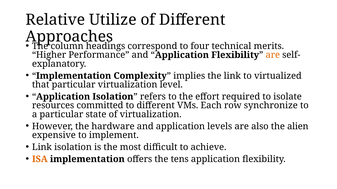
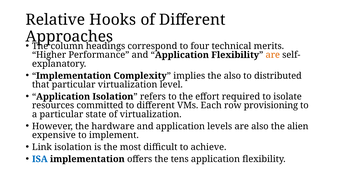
Utilize: Utilize -> Hooks (113, 20)
the link: link -> also (232, 76)
virtualized: virtualized -> distributed (278, 76)
synchronize: synchronize -> provisioning (271, 106)
ISA colour: orange -> blue (40, 160)
